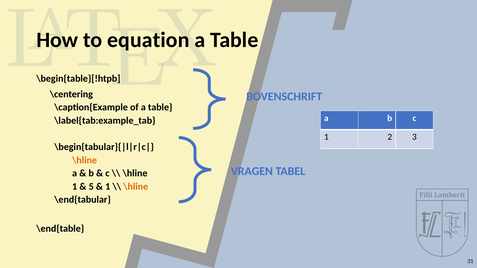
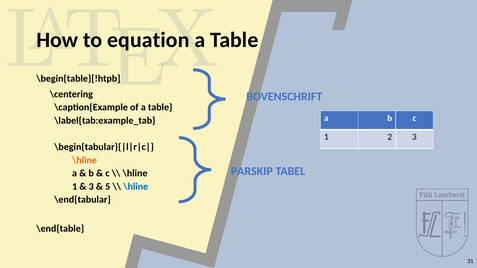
VRAGEN: VRAGEN -> PARSKIP (252, 171)
5: 5 -> 3 (91, 187)
1: 1 -> 5 (108, 187)
\hline colour: orange -> blue (136, 187)
